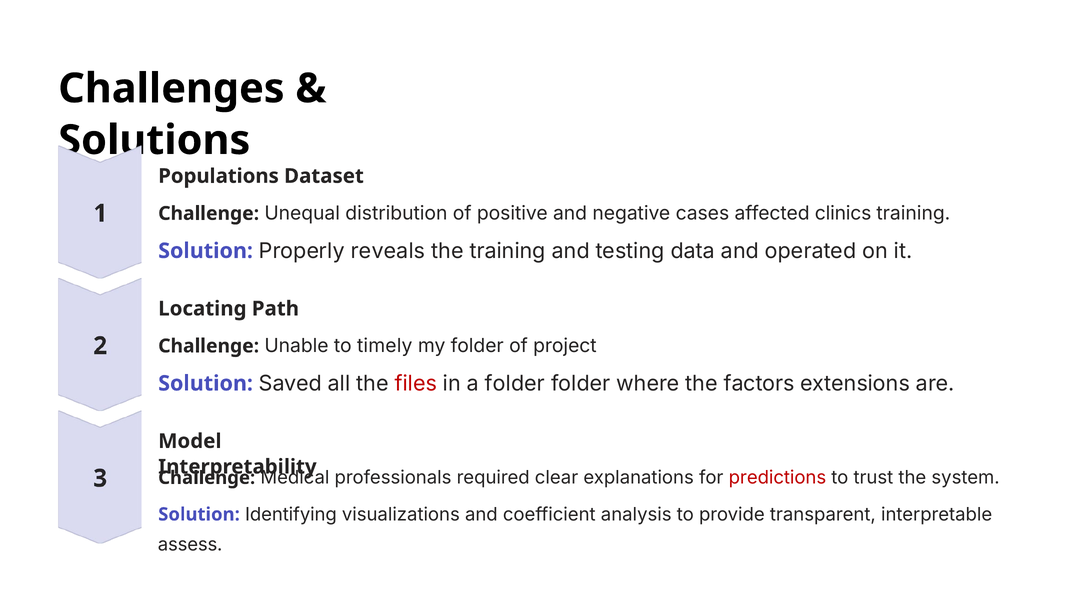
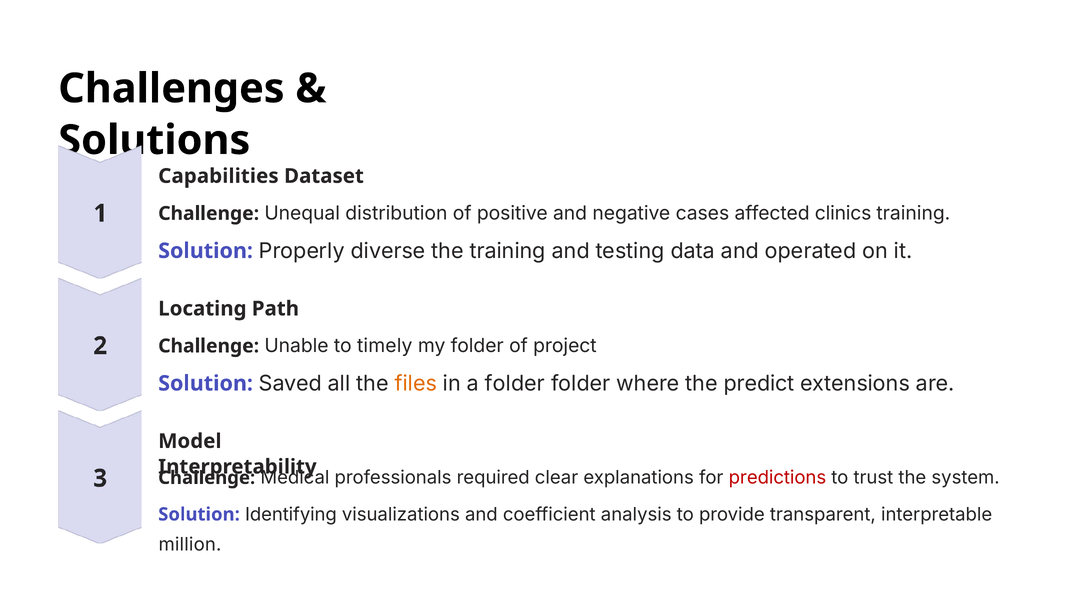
Populations: Populations -> Capabilities (218, 176)
reveals: reveals -> diverse (388, 251)
files colour: red -> orange (416, 384)
factors: factors -> predict (759, 384)
assess: assess -> million (190, 545)
